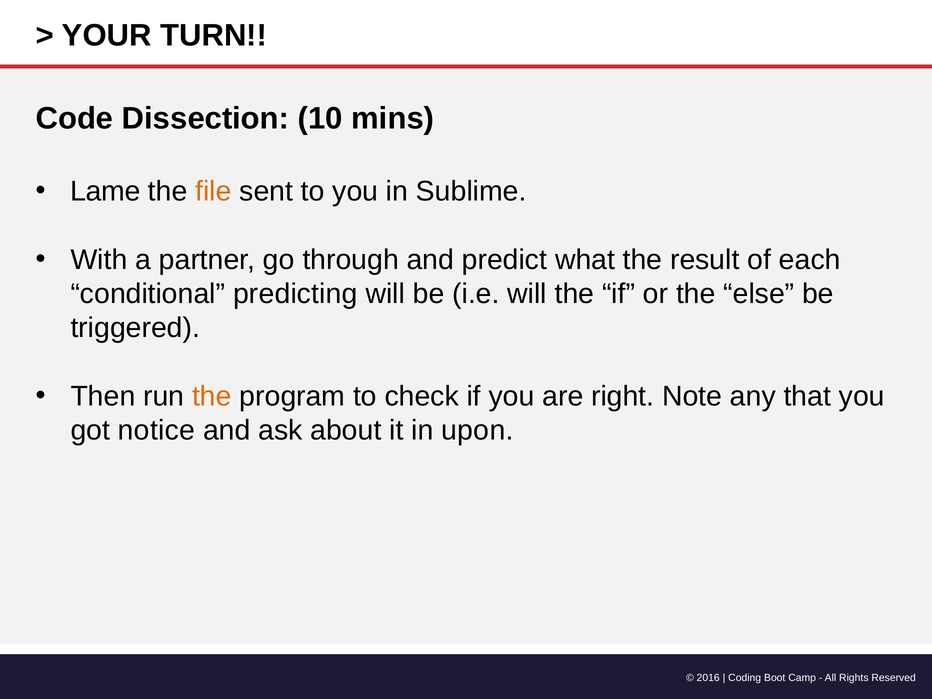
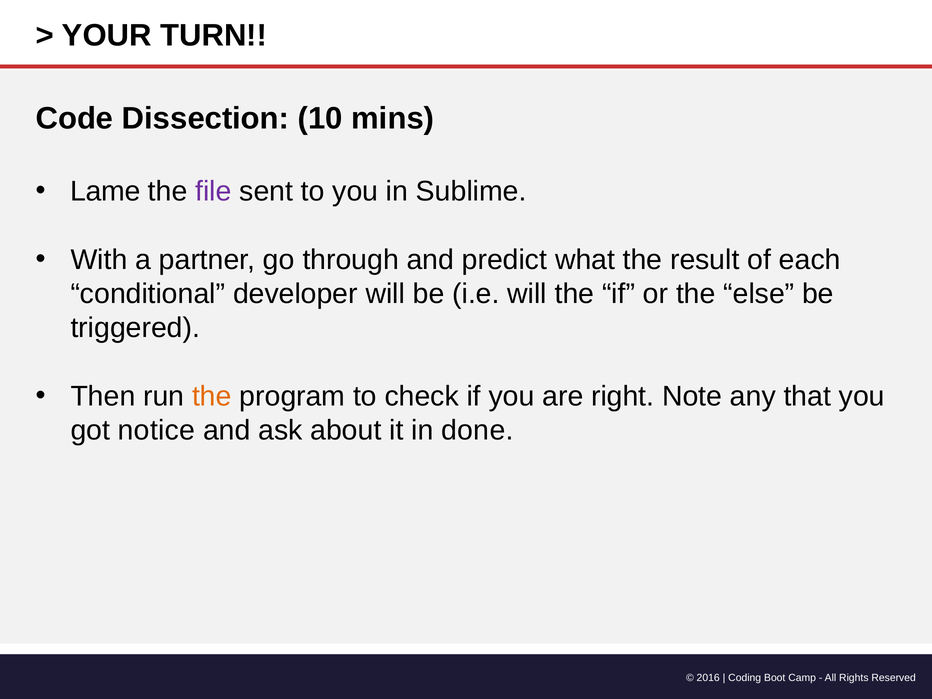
file colour: orange -> purple (213, 191)
predicting: predicting -> developer (295, 294)
upon: upon -> done (477, 431)
